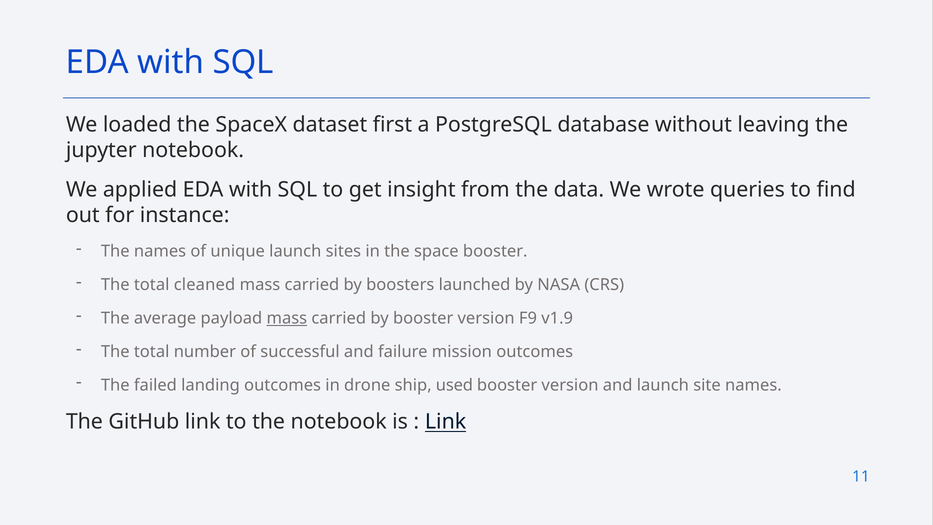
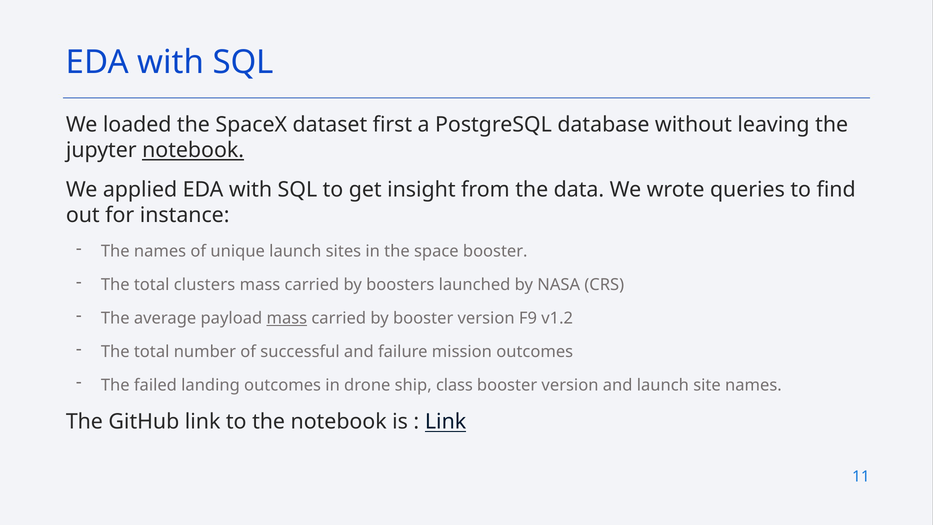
notebook underline: none -> present (193, 150)
cleaned: cleaned -> clusters (204, 285)
v1.9: v1.9 -> v1.2 (557, 318)
used: used -> class (454, 385)
